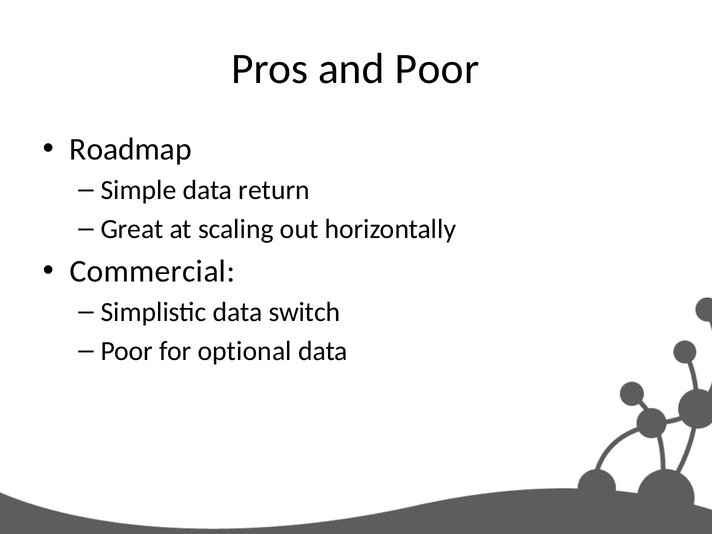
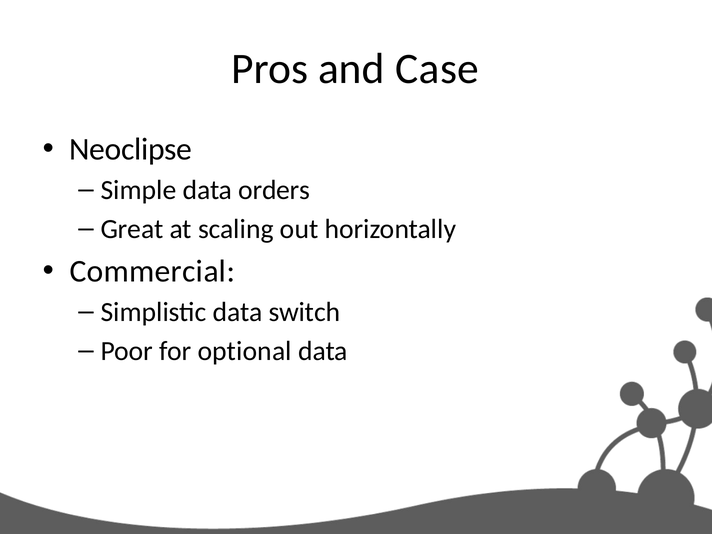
and Poor: Poor -> Case (437, 69)
Roadmap: Roadmap -> Neoclipse (131, 149)
return: return -> orders (274, 190)
